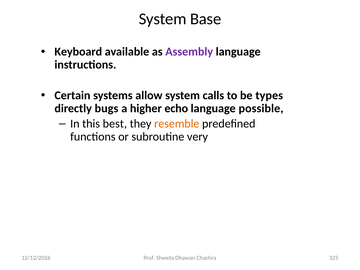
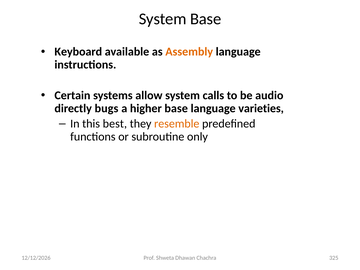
Assembly colour: purple -> orange (189, 52)
types: types -> audio (269, 95)
higher echo: echo -> base (176, 108)
possible: possible -> varieties (261, 108)
very: very -> only (197, 137)
